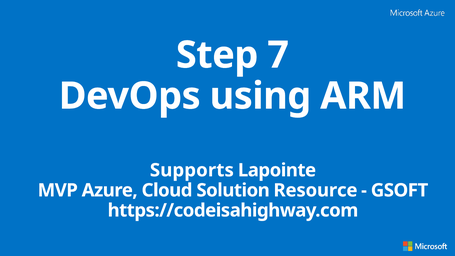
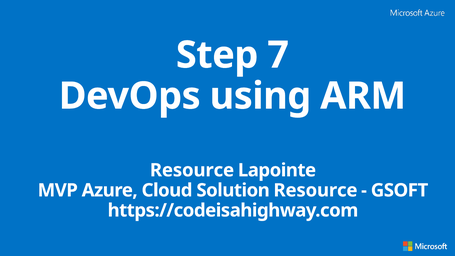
Supports: Supports -> Resource (192, 170)
